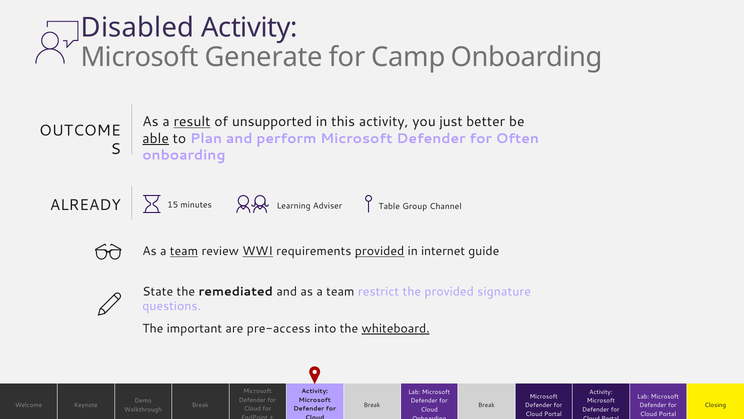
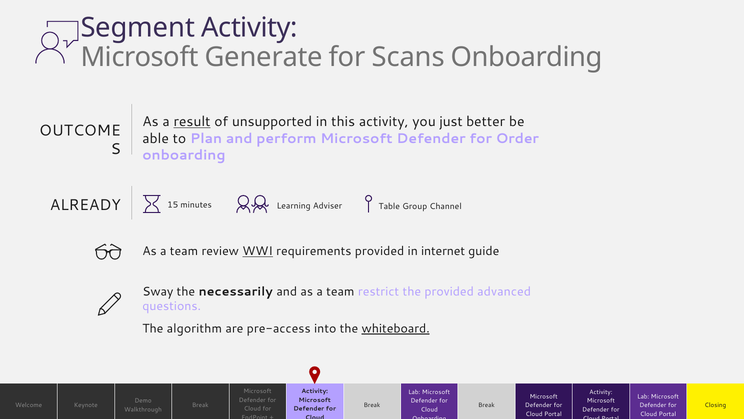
Disabled: Disabled -> Segment (138, 28)
Camp: Camp -> Scans (408, 57)
able underline: present -> none (156, 138)
Often: Often -> Order (517, 138)
team underline: present -> none (184, 251)
provided underline: present -> none (380, 251)
State: State -> Sway (158, 291)
remediated: remediated -> necessarily (236, 291)
signature: signature -> advanced (504, 291)
important: important -> algorithm (194, 328)
